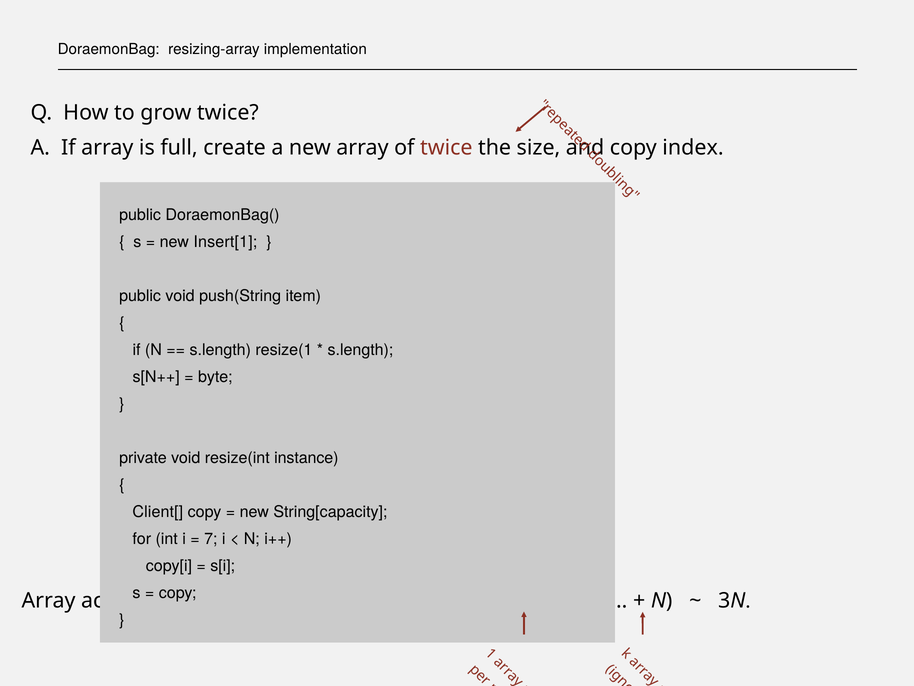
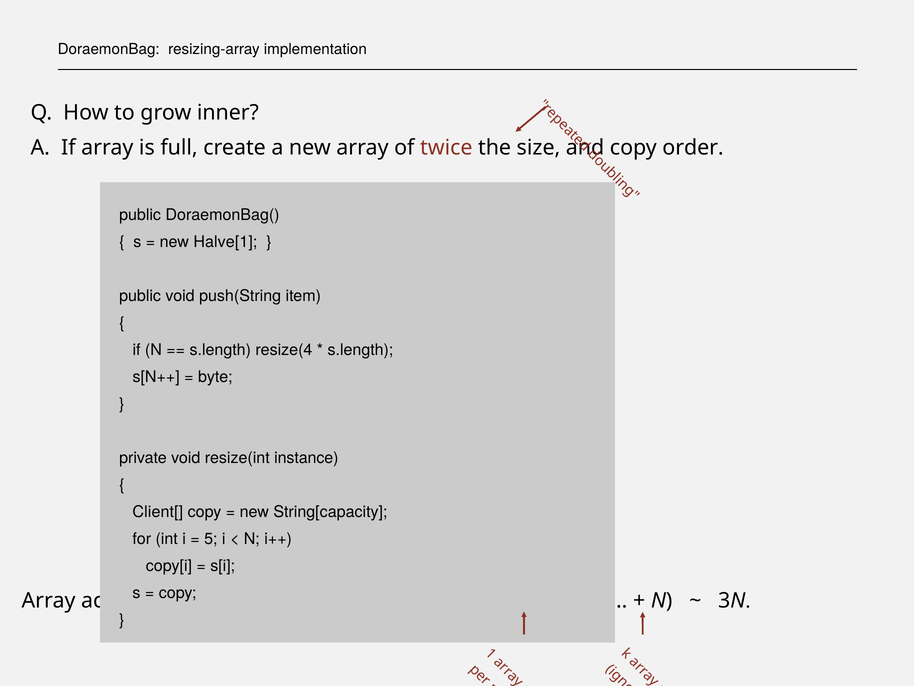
grow twice: twice -> inner (228, 113)
index: index -> order (693, 148)
Insert[1: Insert[1 -> Halve[1 (225, 242)
resize(1: resize(1 -> resize(4 (284, 350)
7: 7 -> 5 (211, 538)
